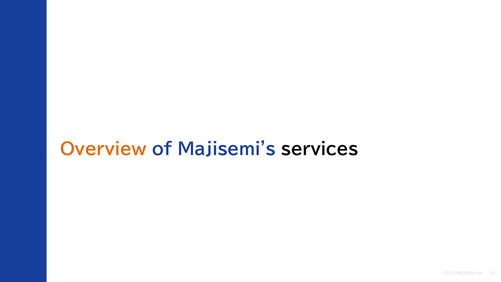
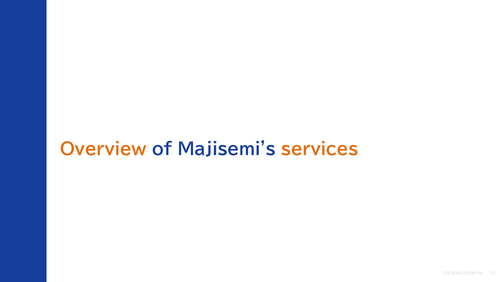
services colour: black -> orange (320, 149)
